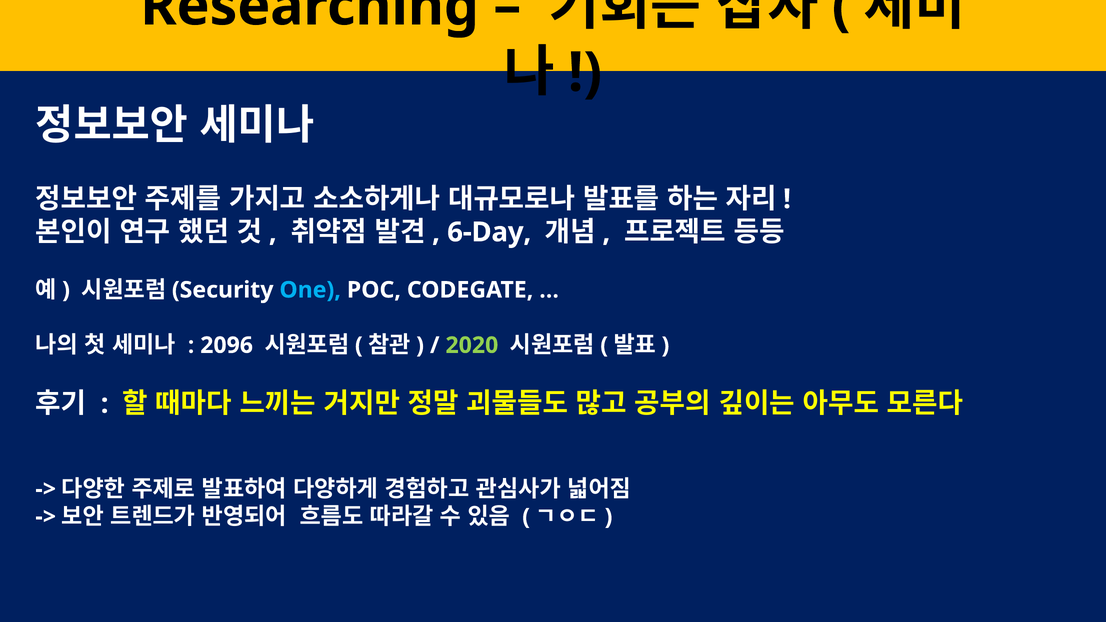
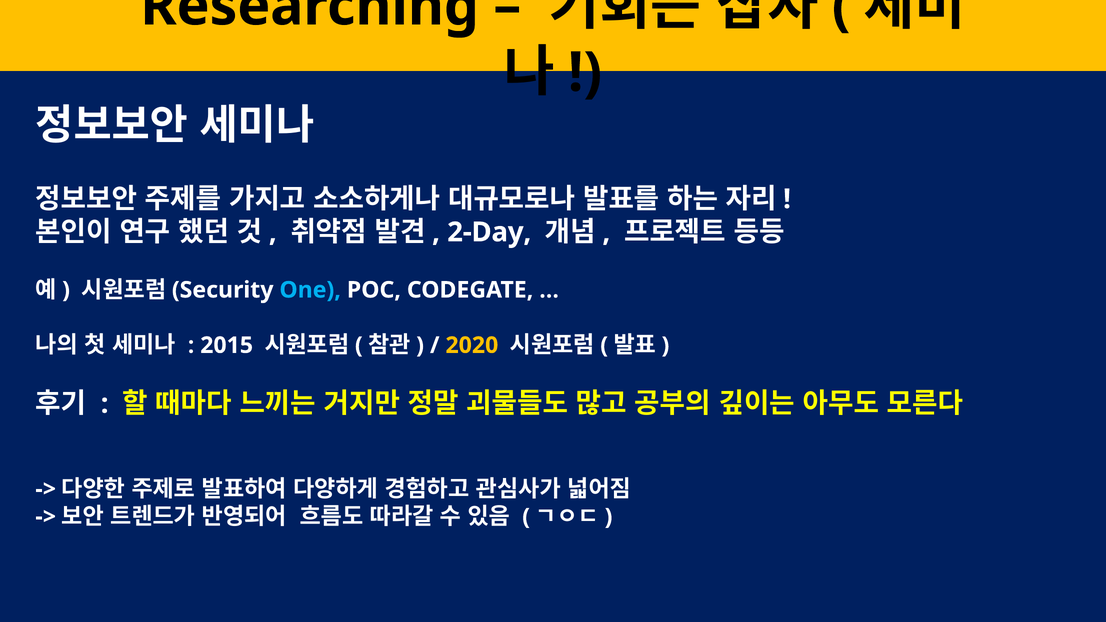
6-Day: 6-Day -> 2-Day (489, 232)
2096: 2096 -> 2015 (227, 345)
2020 colour: light green -> yellow (472, 345)
